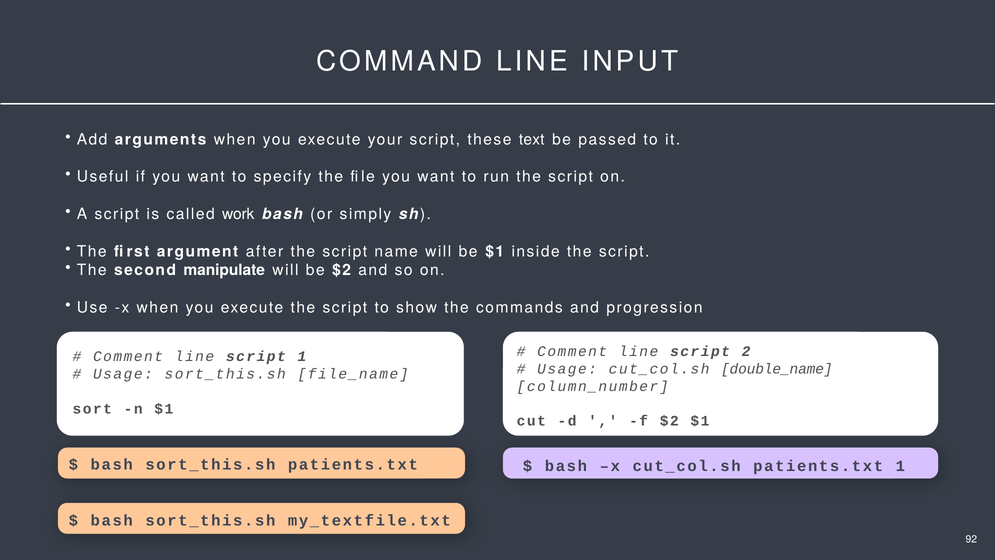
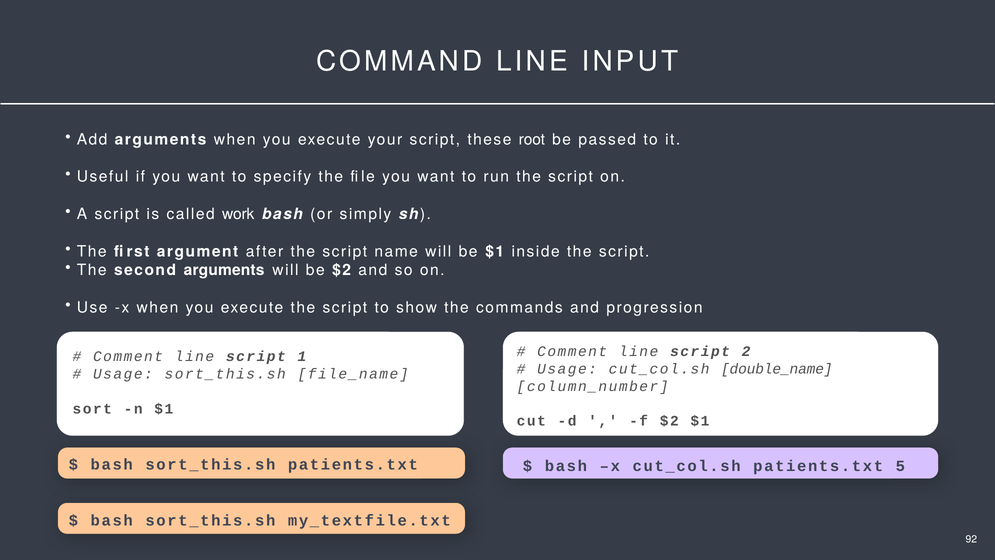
text: text -> root (532, 140)
second manipulate: manipulate -> arguments (224, 270)
patients.txt 1: 1 -> 5 (900, 466)
